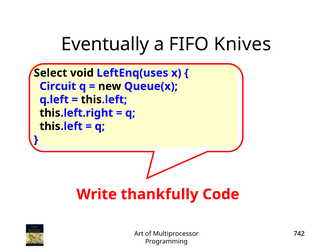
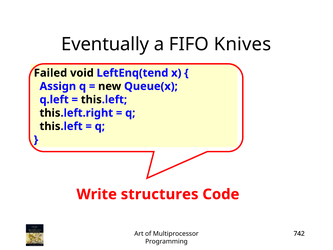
Select: Select -> Failed (50, 73)
LeftEnq(uses: LeftEnq(uses -> LeftEnq(tend (132, 73)
Circuit: Circuit -> Assign (58, 86)
thankfully: thankfully -> structures (160, 194)
